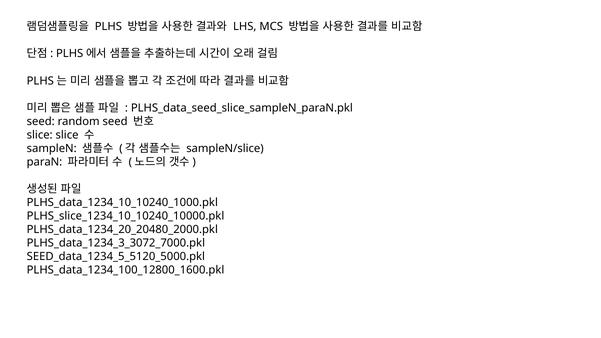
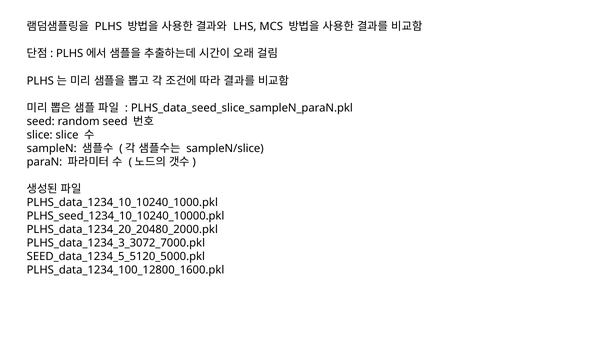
PLHS_slice_1234_10_10240_10000.pkl: PLHS_slice_1234_10_10240_10000.pkl -> PLHS_seed_1234_10_10240_10000.pkl (126, 216)
